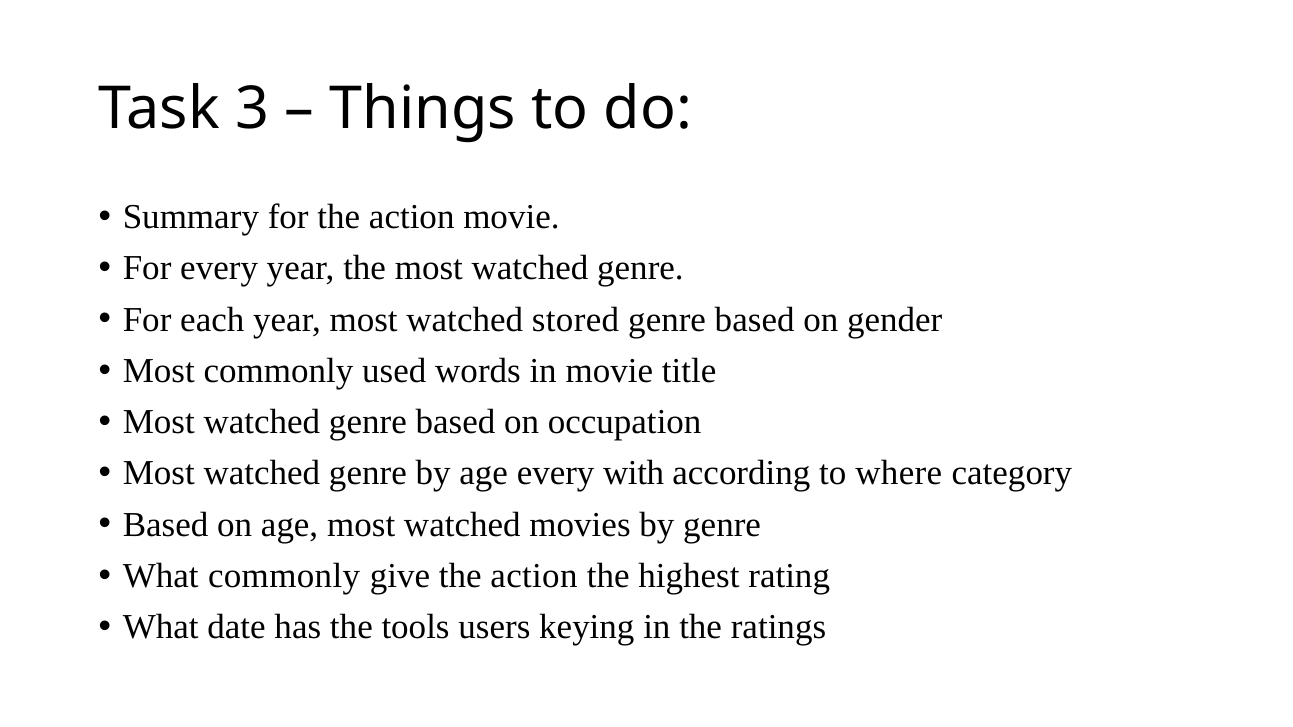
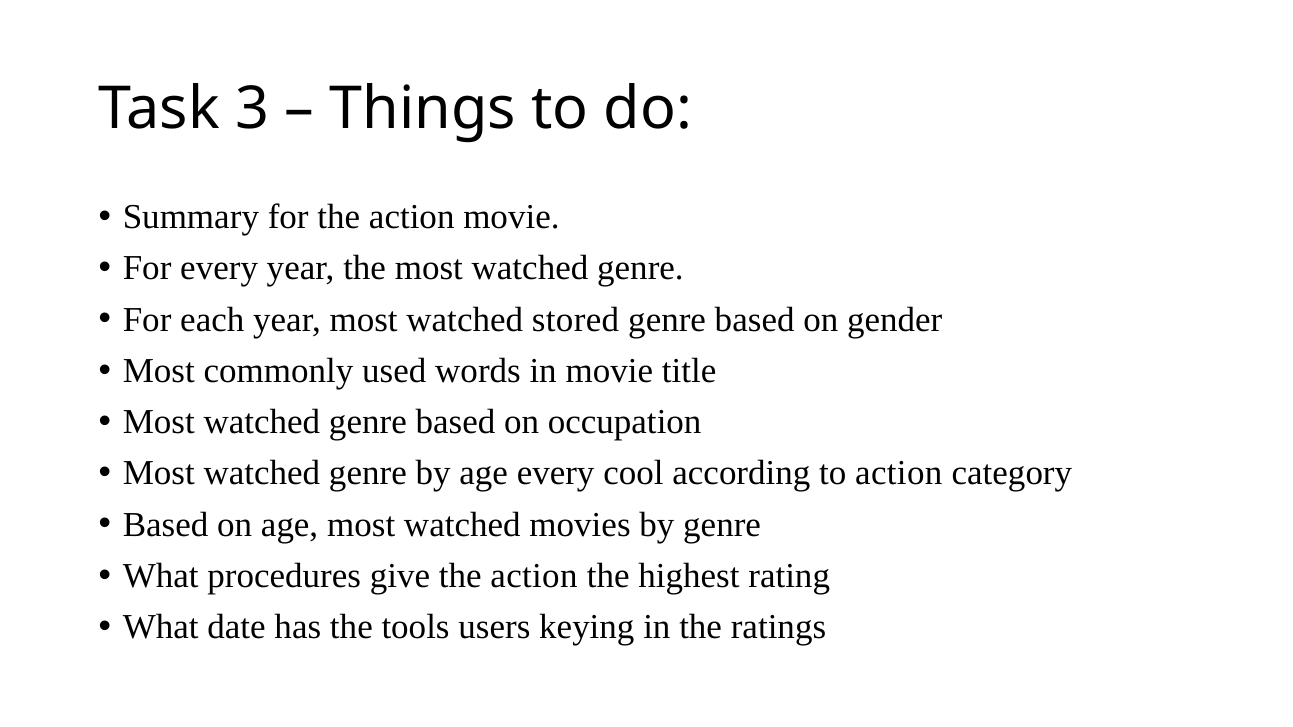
with: with -> cool (633, 474)
to where: where -> action (899, 474)
What commonly: commonly -> procedures (284, 576)
